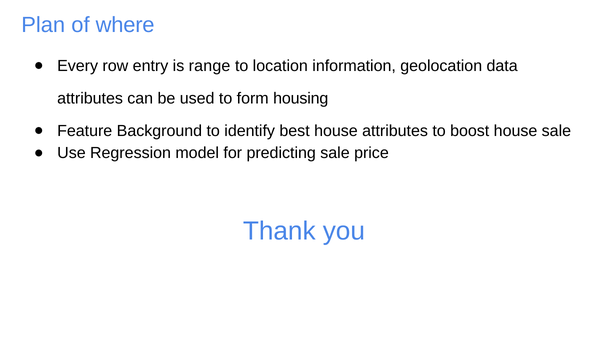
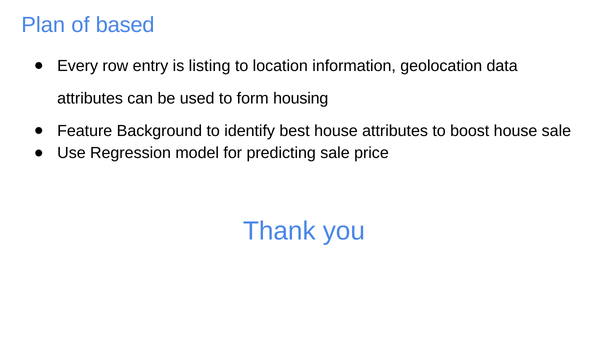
where: where -> based (125, 25)
range: range -> listing (210, 66)
